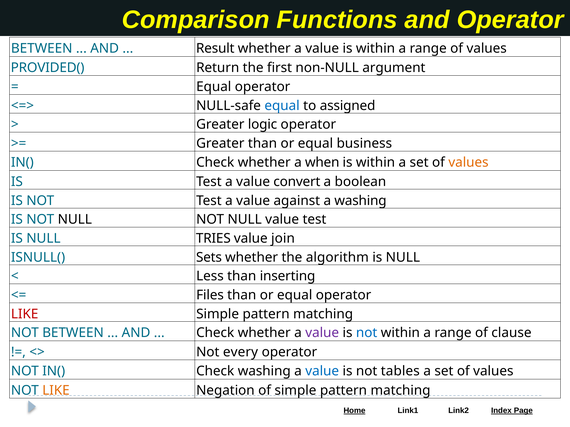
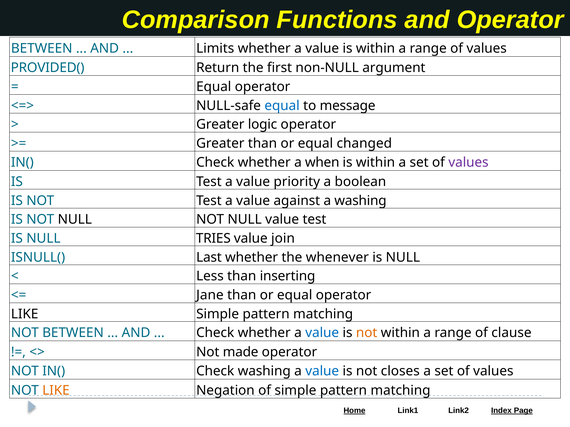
Result: Result -> Limits (215, 49)
assigned: assigned -> message (348, 106)
business: business -> changed (364, 144)
values colour: orange -> purple (468, 163)
convert: convert -> priority (297, 182)
Sets: Sets -> Last (209, 258)
algorithm: algorithm -> whenever (337, 258)
Files: Files -> Jane (210, 295)
LIKE colour: red -> black (25, 314)
value colour: purple -> blue (322, 333)
not colour: blue -> orange (367, 333)
every: every -> made (241, 353)
tables: tables -> closes (400, 372)
